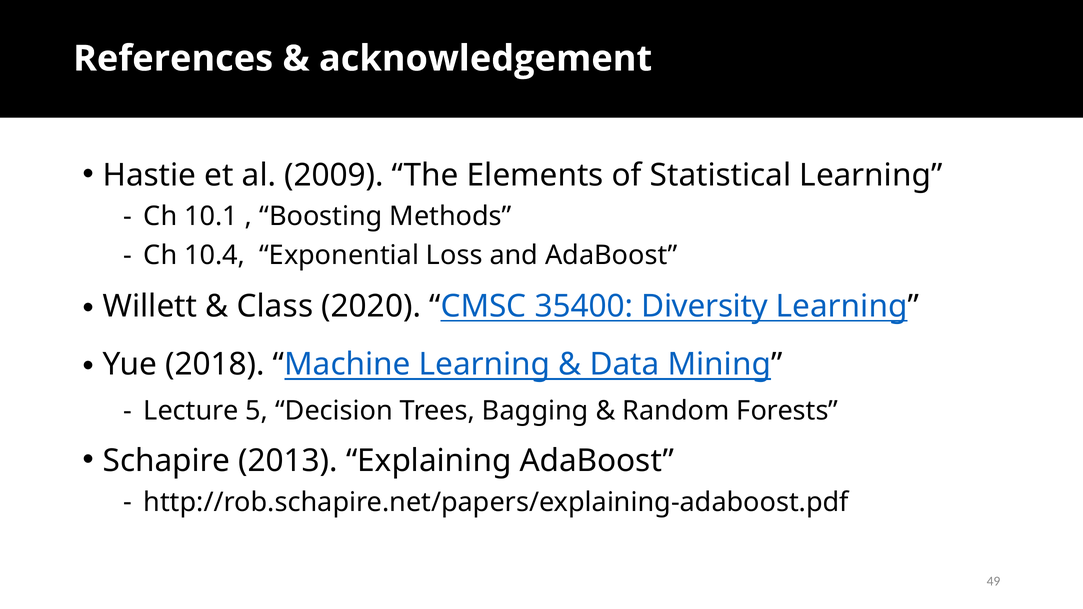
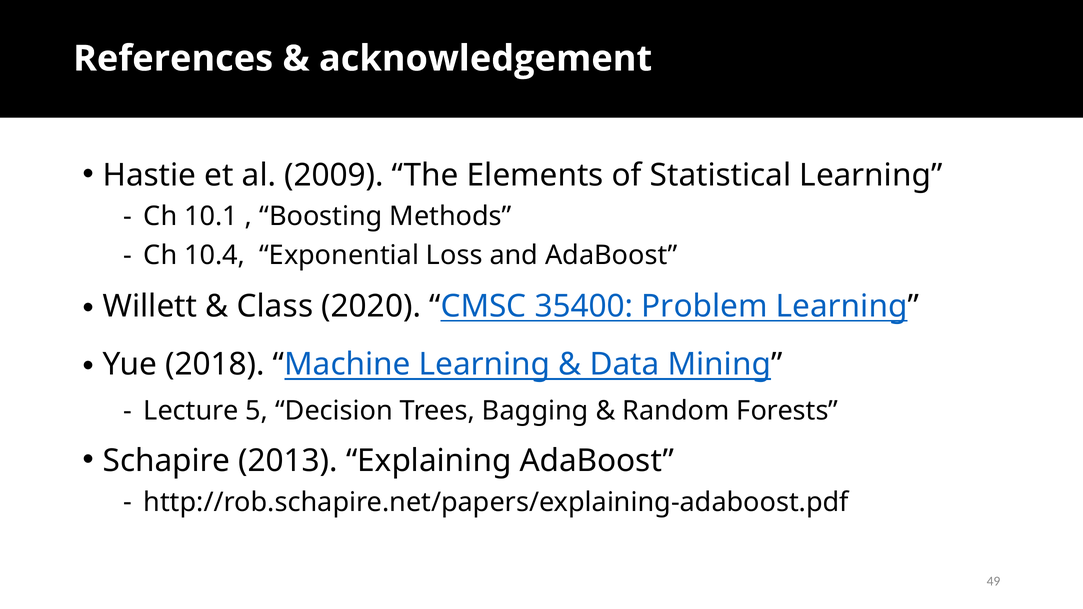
Diversity: Diversity -> Problem (705, 306)
